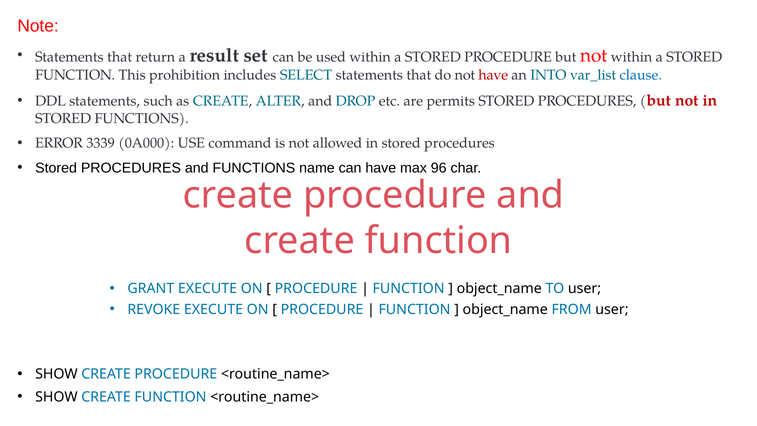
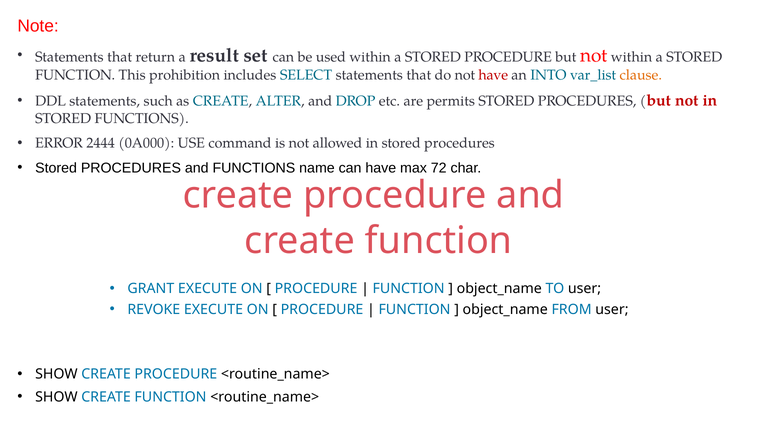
clause colour: blue -> orange (641, 75)
3339: 3339 -> 2444 (101, 143)
96: 96 -> 72 (439, 168)
